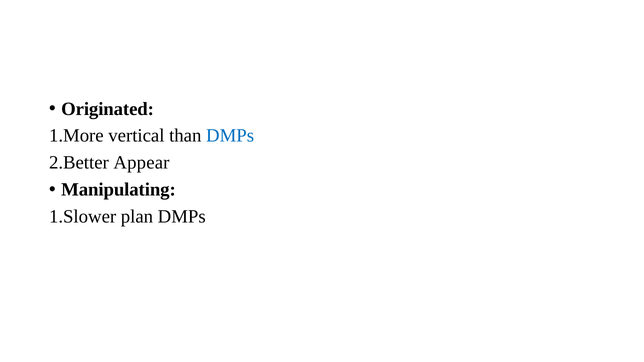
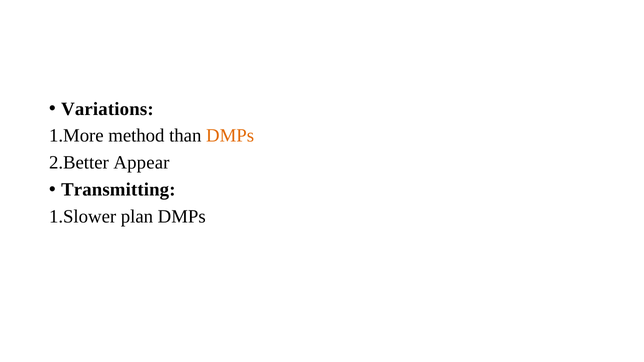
Originated: Originated -> Variations (107, 109)
vertical: vertical -> method (136, 136)
DMPs colour: blue -> orange (230, 136)
Manipulating: Manipulating -> Transmitting (118, 190)
